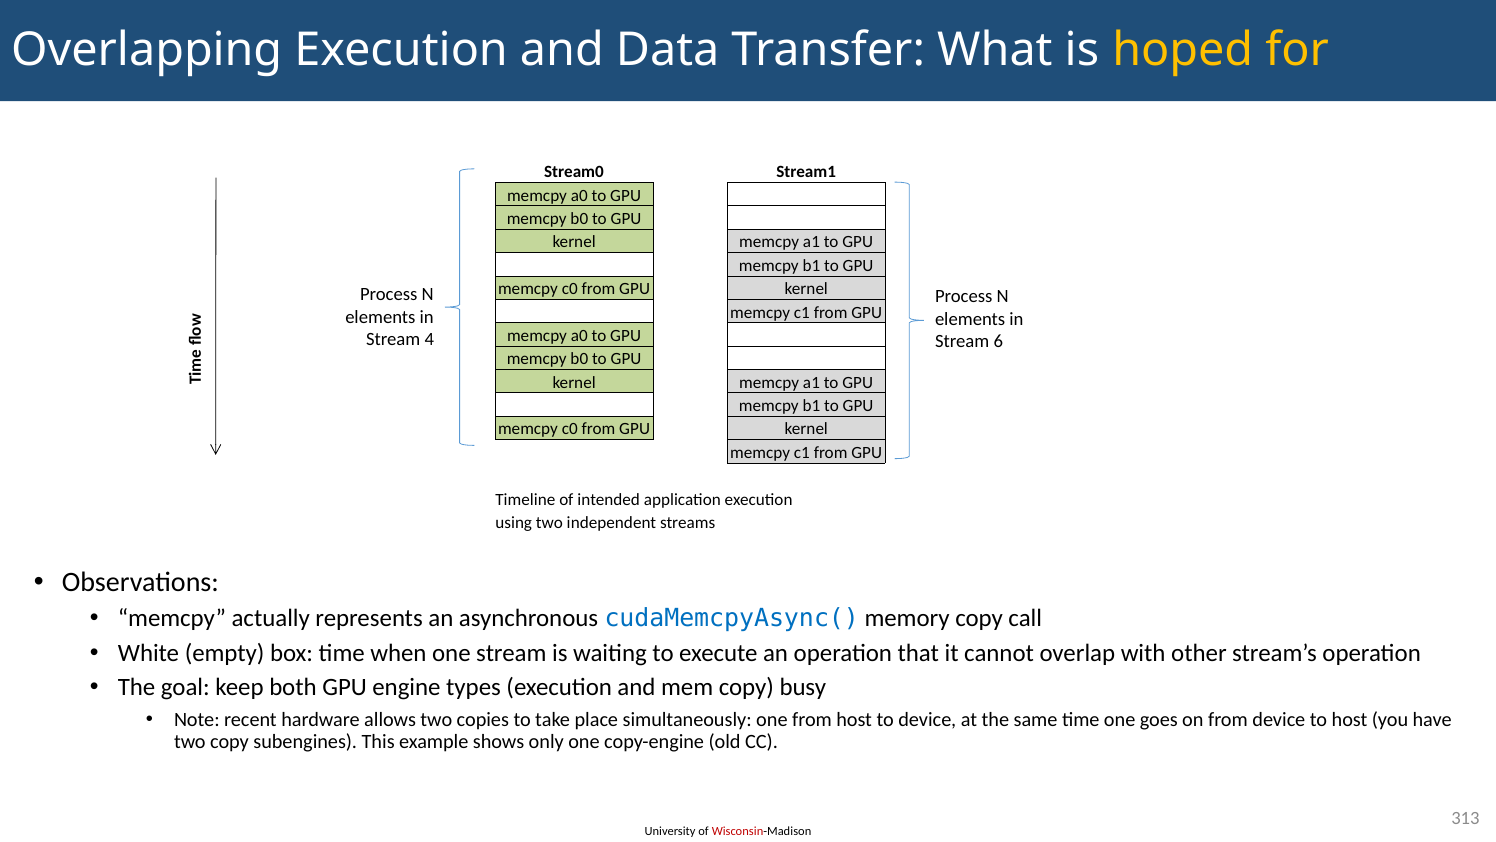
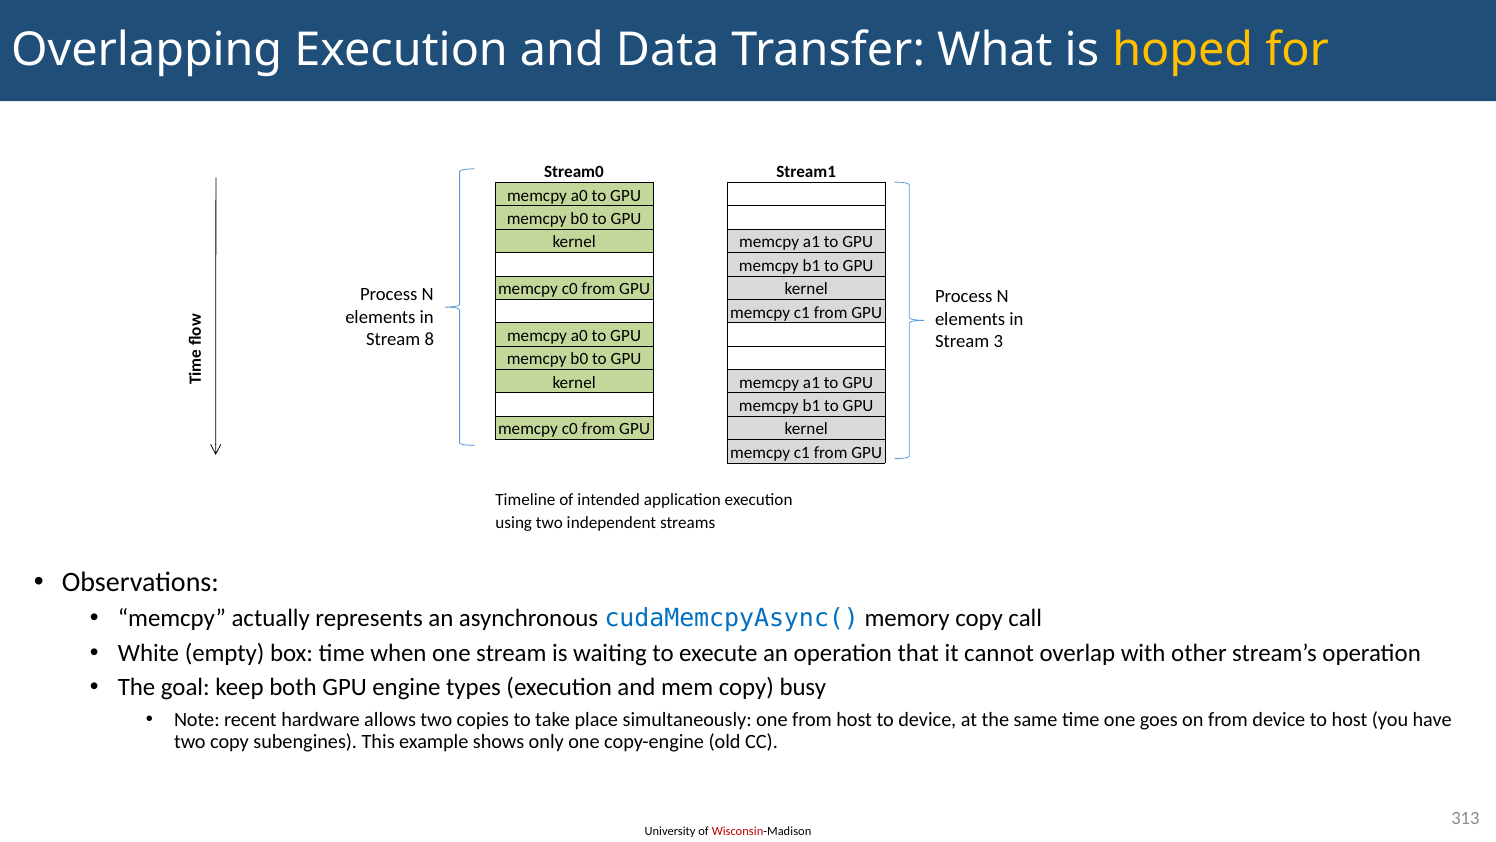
4: 4 -> 8 (429, 339)
6: 6 -> 3 (998, 341)
